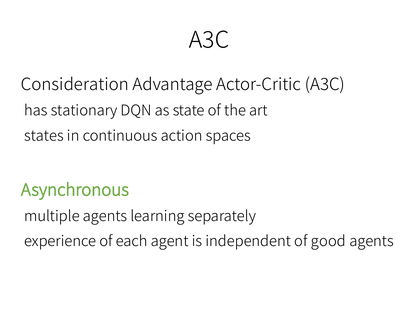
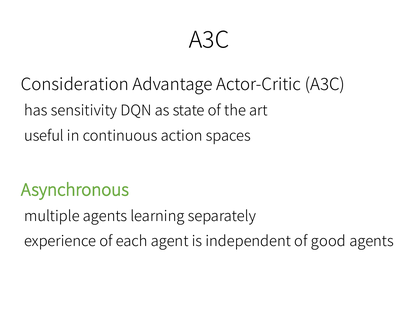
stationary: stationary -> sensitivity (84, 111)
states: states -> useful (44, 136)
